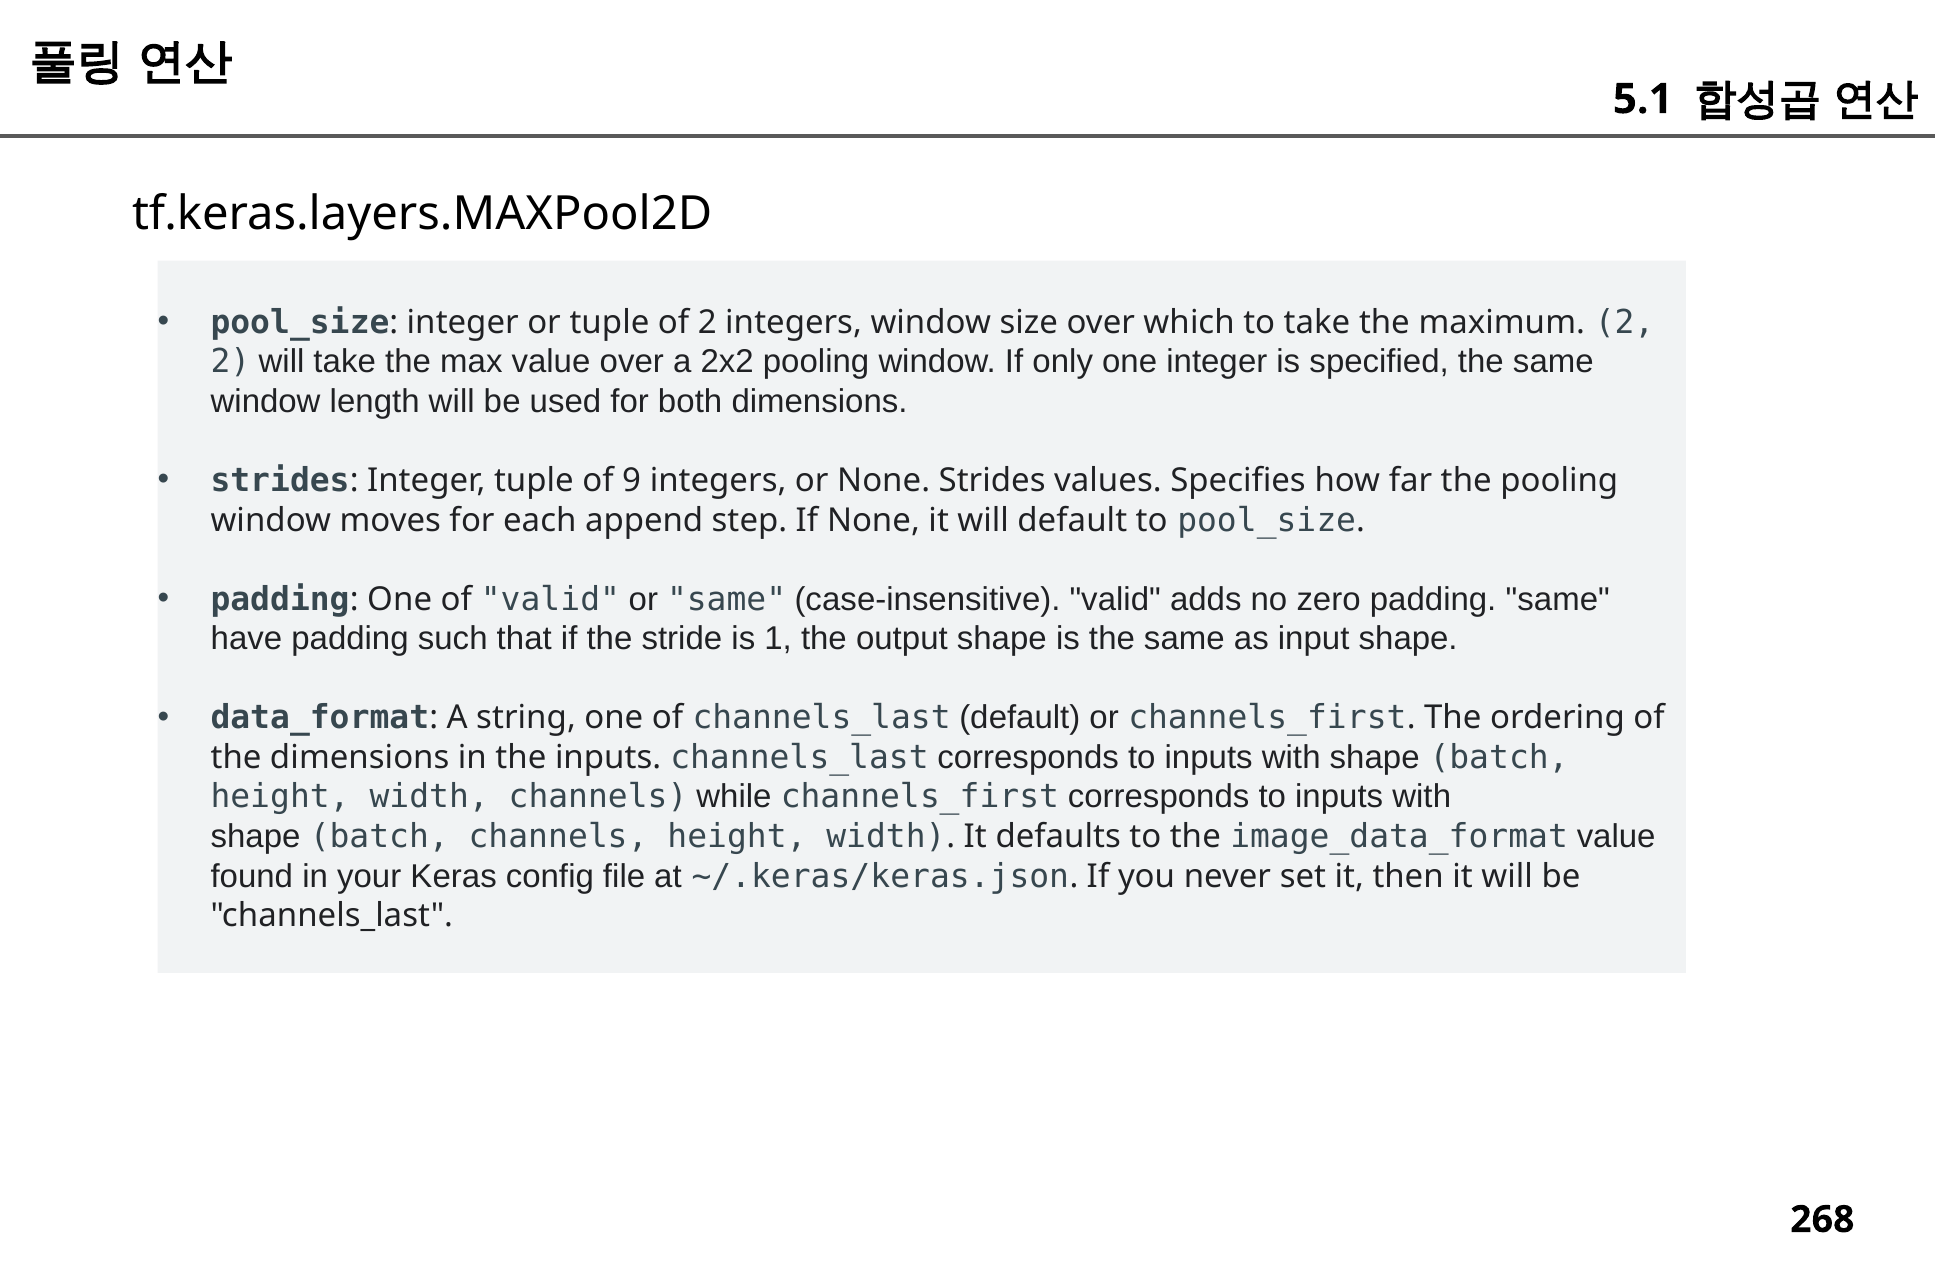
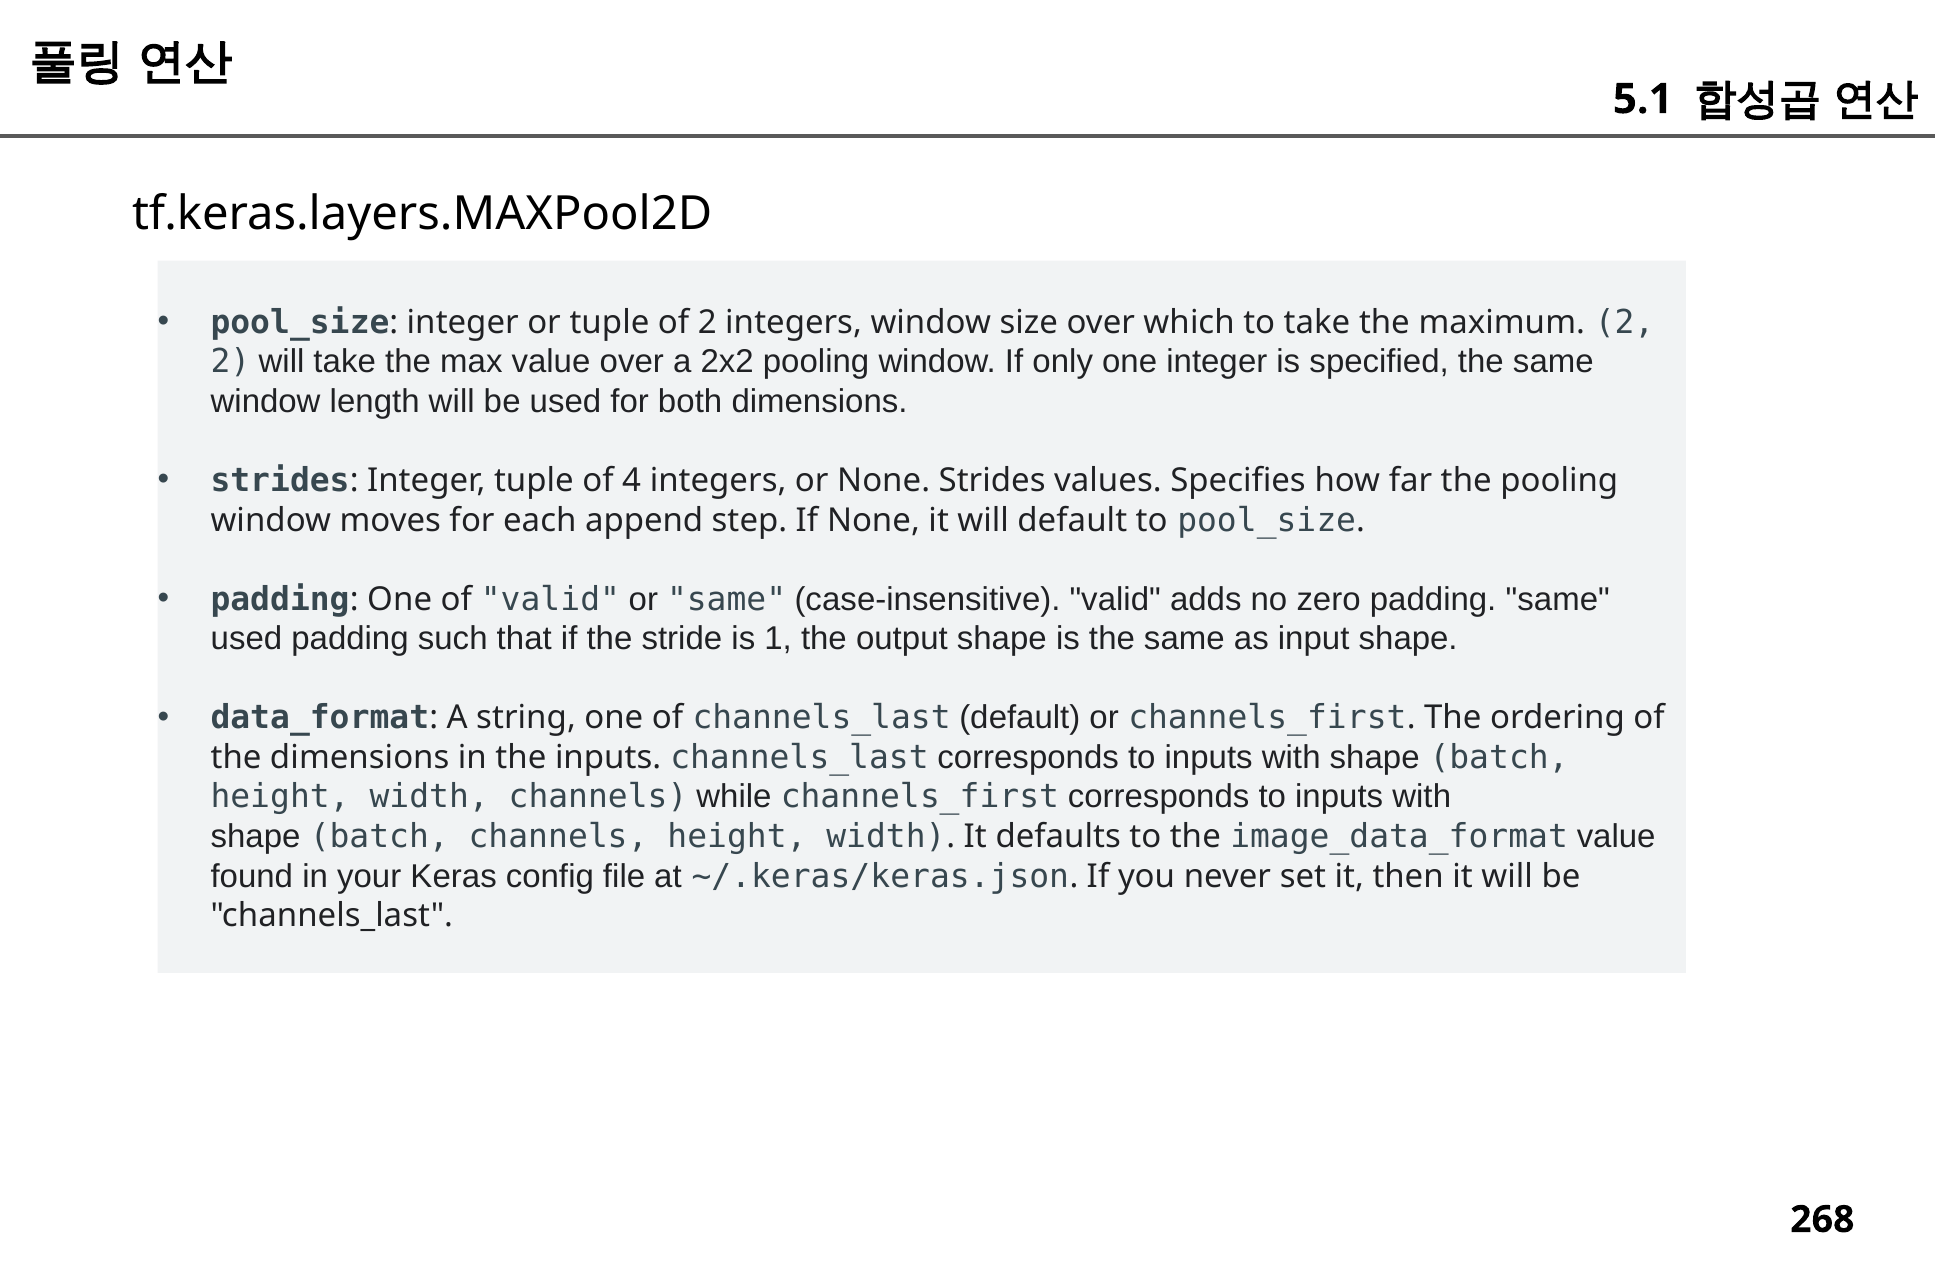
9: 9 -> 4 (632, 481)
have: have -> used (246, 639)
